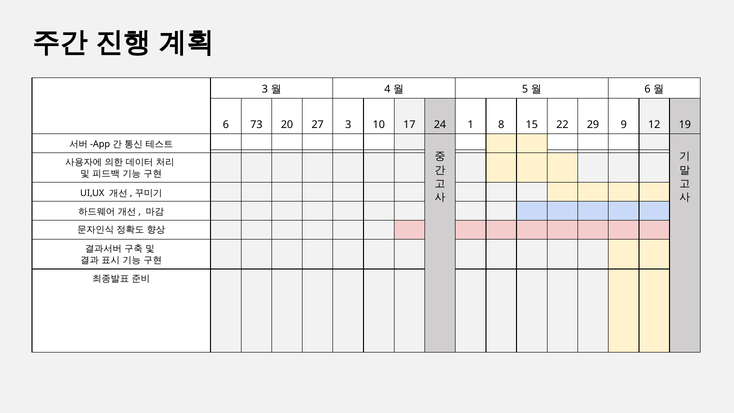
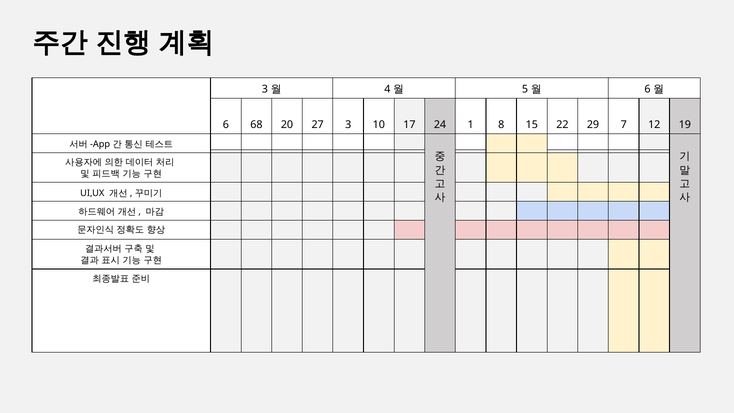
73: 73 -> 68 (256, 125)
9: 9 -> 7 (624, 125)
